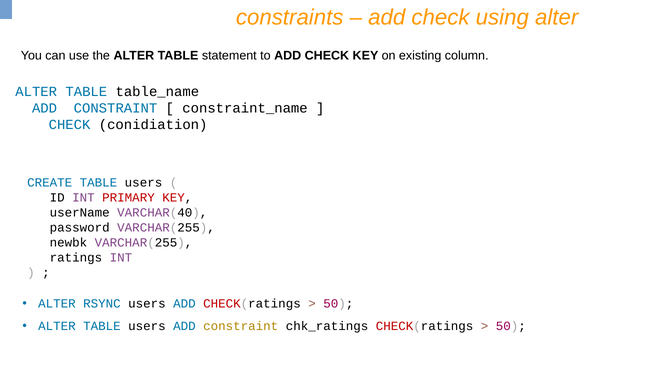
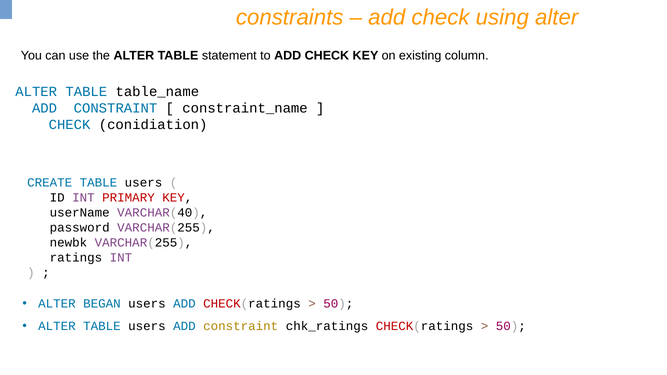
RSYNC: RSYNC -> BEGAN (102, 304)
